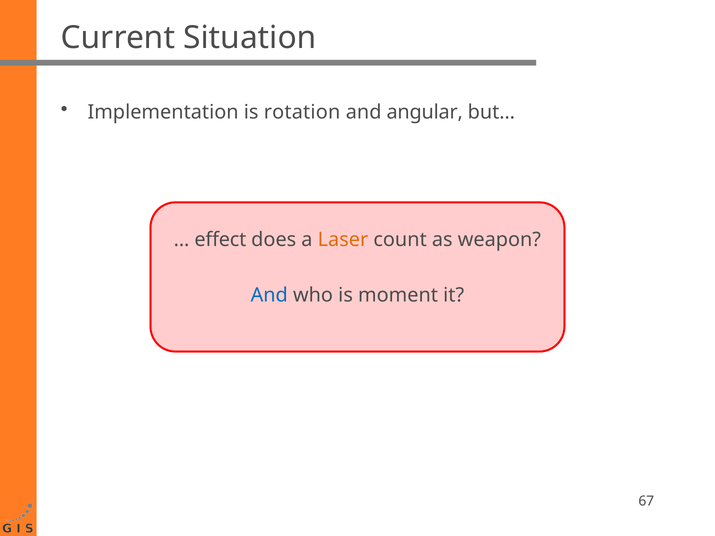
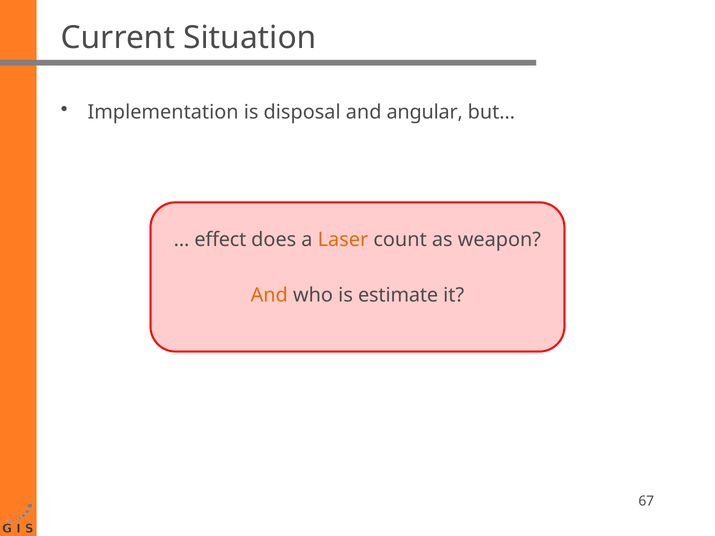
rotation: rotation -> disposal (302, 112)
And colour: blue -> orange (269, 296)
moment: moment -> estimate (398, 296)
